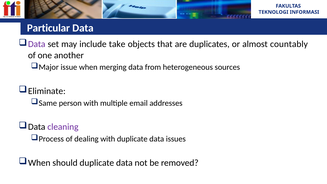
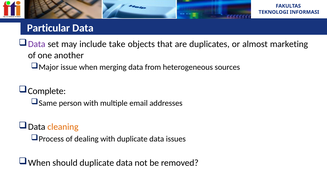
countably: countably -> marketing (289, 44)
Eliminate: Eliminate -> Complete (47, 91)
cleaning colour: purple -> orange (63, 127)
